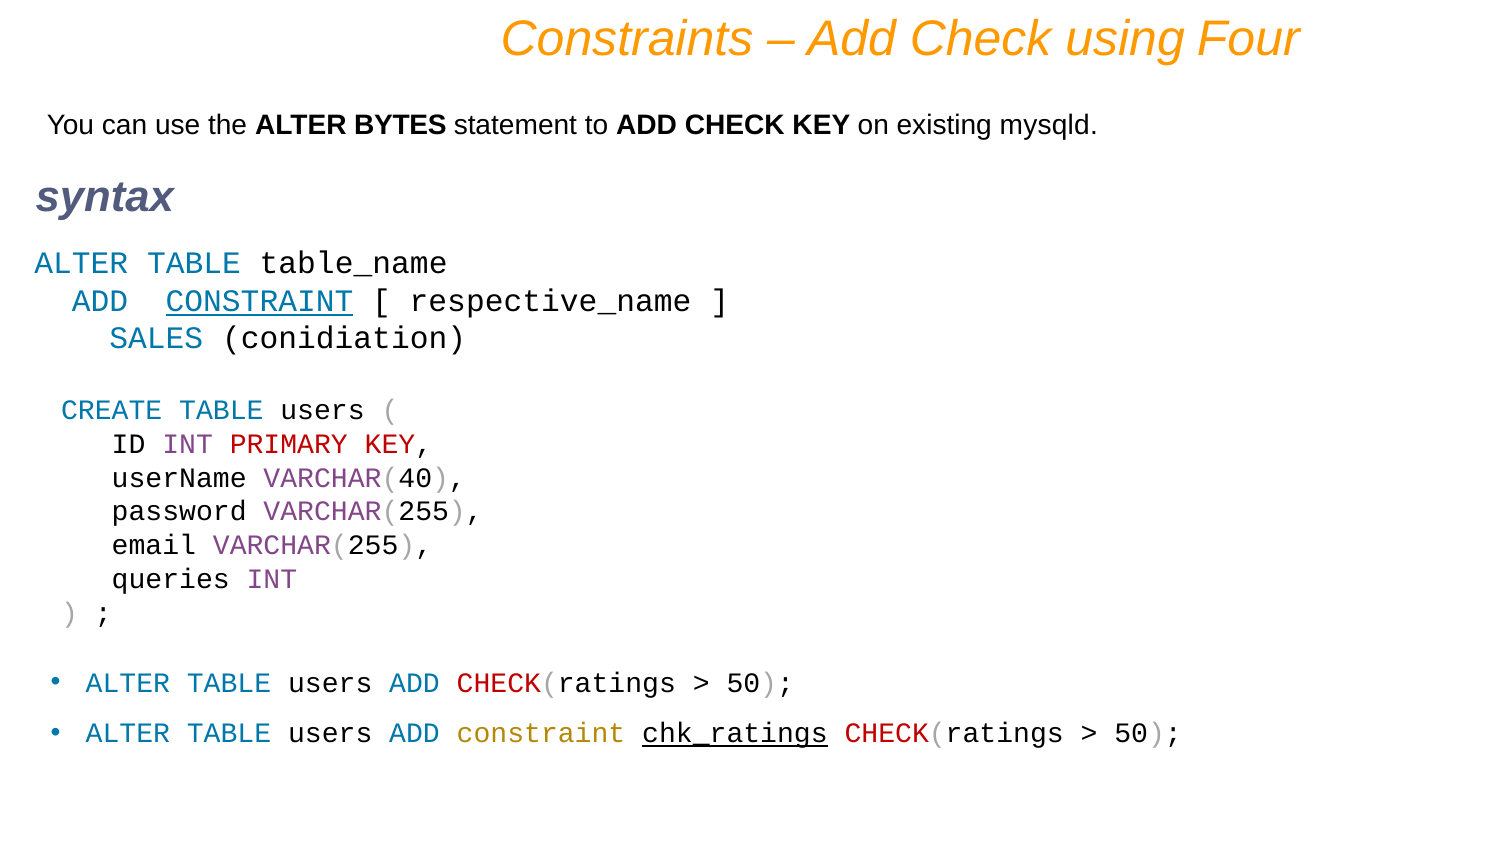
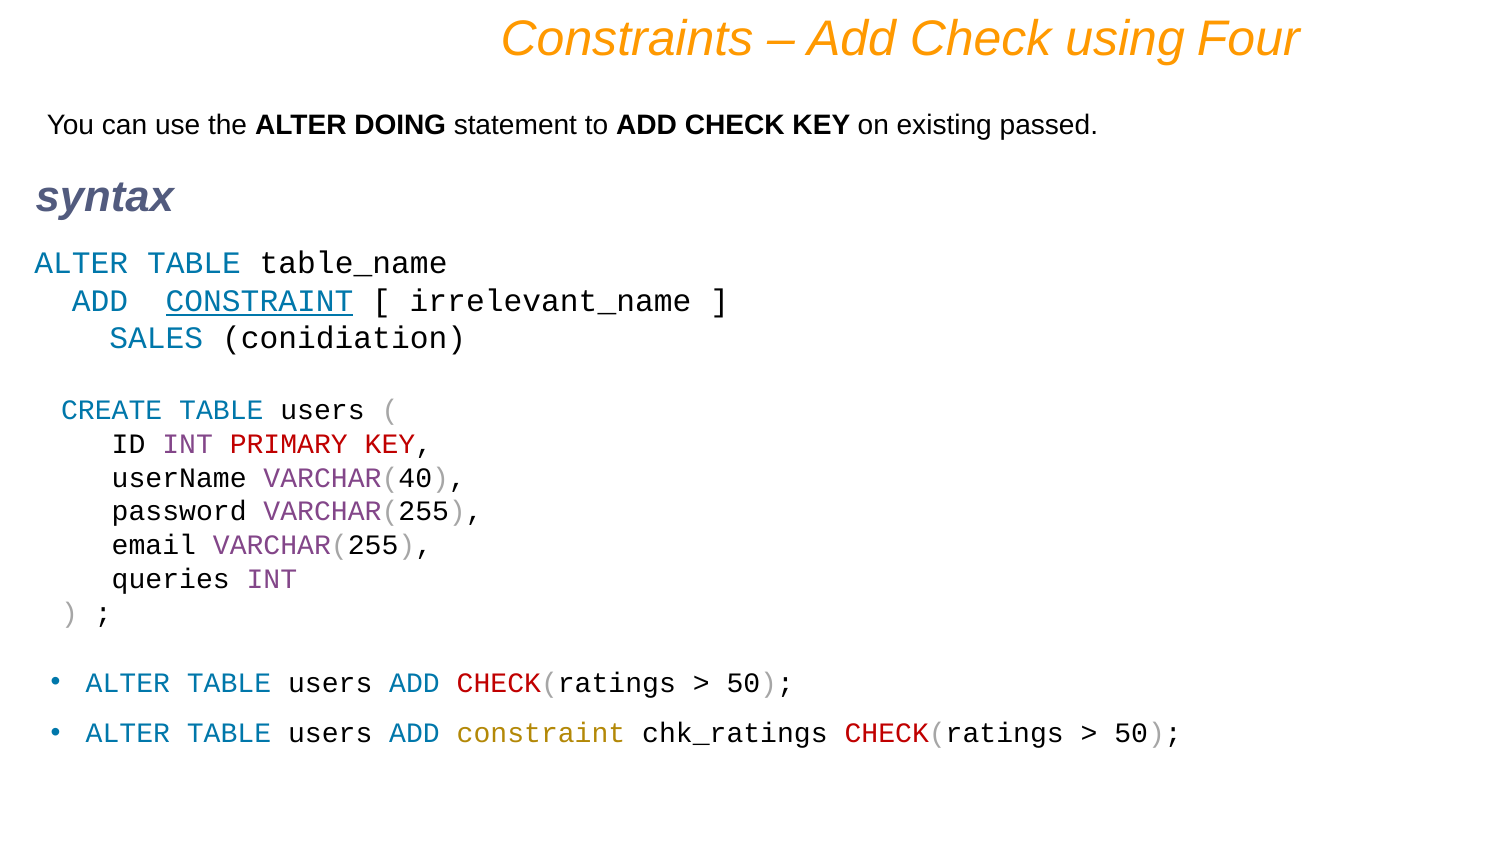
BYTES: BYTES -> DOING (400, 125)
mysqld: mysqld -> passed (1049, 125)
respective_name: respective_name -> irrelevant_name (551, 301)
chk_ratings underline: present -> none (735, 734)
